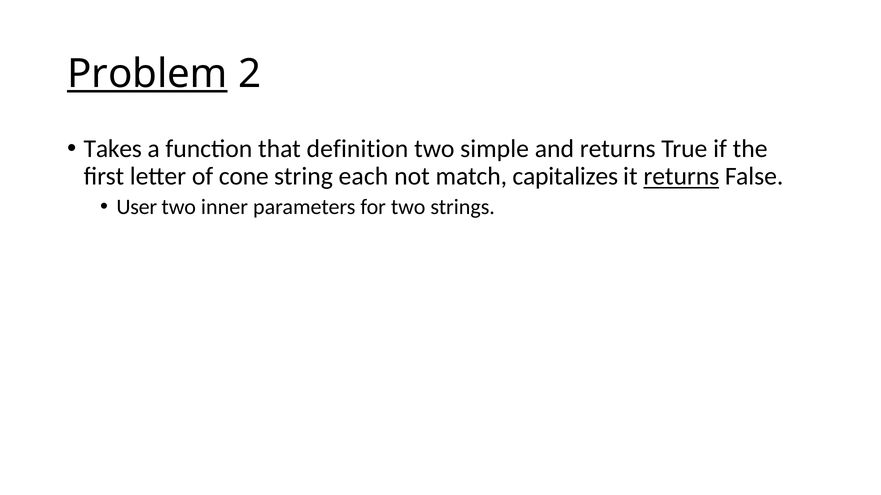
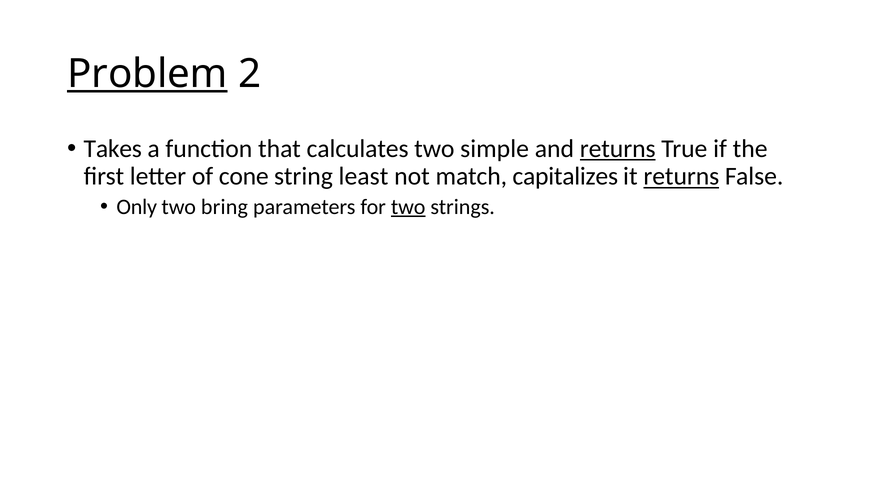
definition: definition -> calculates (358, 149)
returns underline: none -> present (618, 149)
each: each -> least (363, 177)
User: User -> Only (137, 207)
inner: inner -> bring (224, 207)
two underline: none -> present (408, 207)
